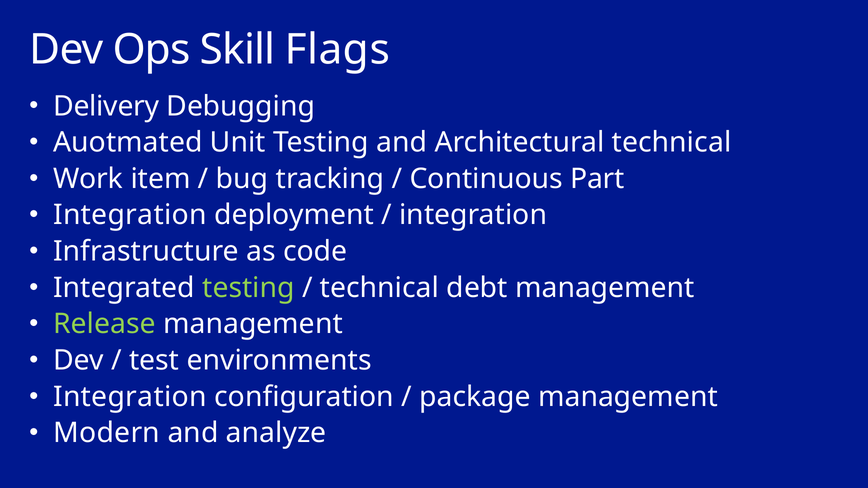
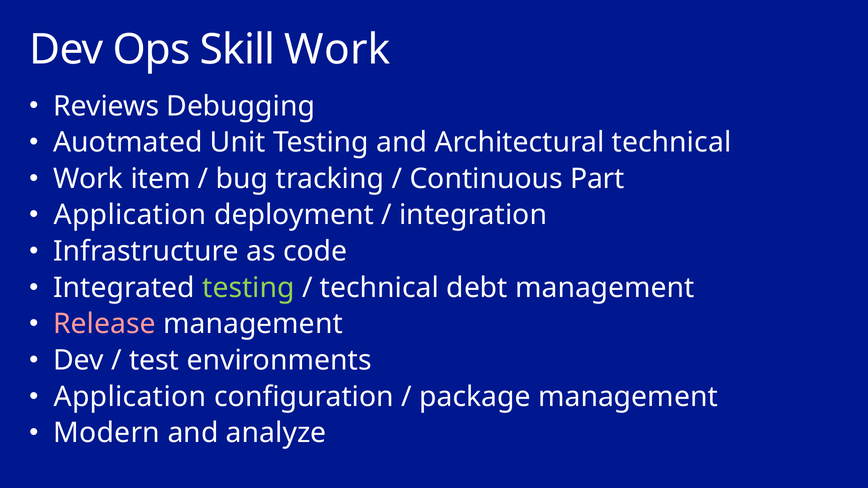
Skill Flags: Flags -> Work (337, 50)
Delivery: Delivery -> Reviews (106, 106)
Integration: Integration -> Application (130, 215)
Release colour: light green -> pink (105, 324)
Integration: Integration -> Application (130, 397)
